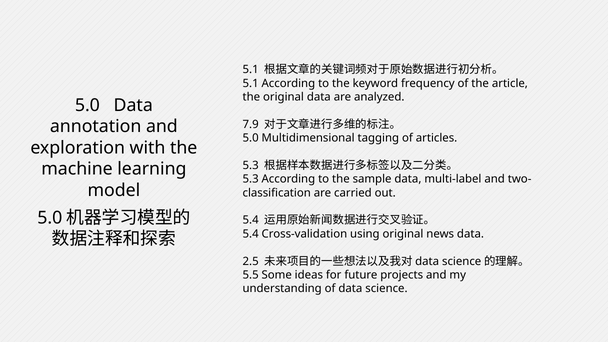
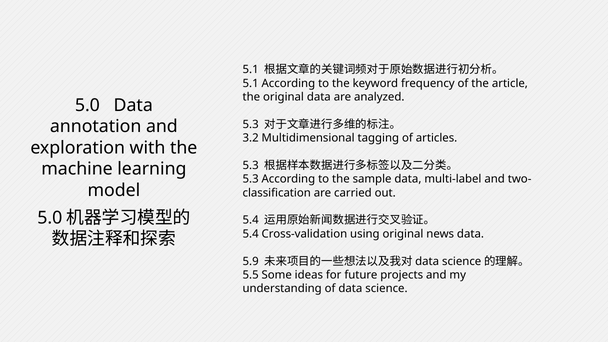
7.9: 7.9 -> 5.3 (251, 124)
5.0: 5.0 -> 3.2 (251, 138)
2.5: 2.5 -> 5.9 (251, 261)
